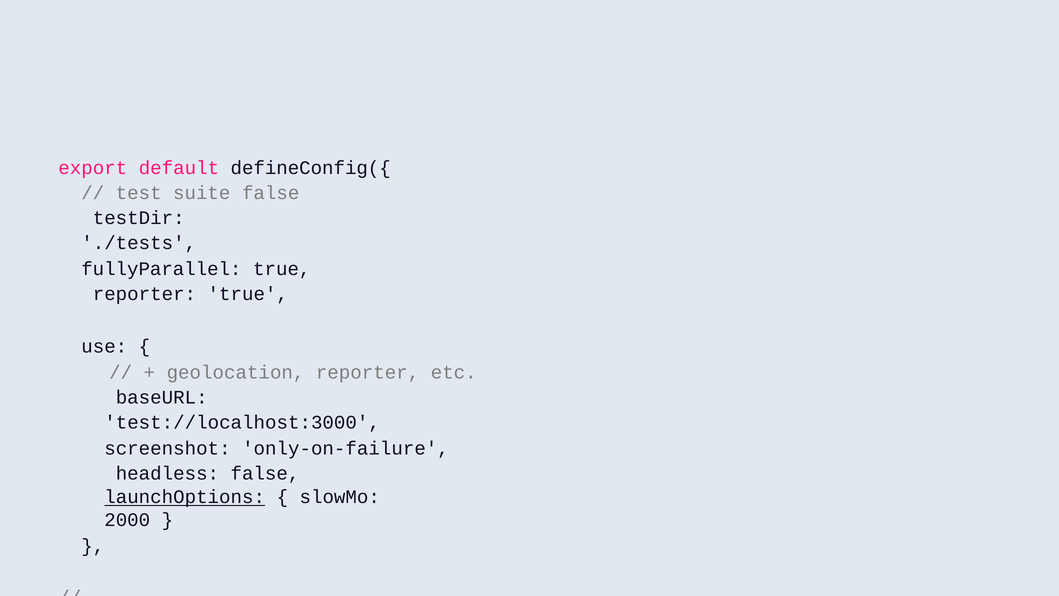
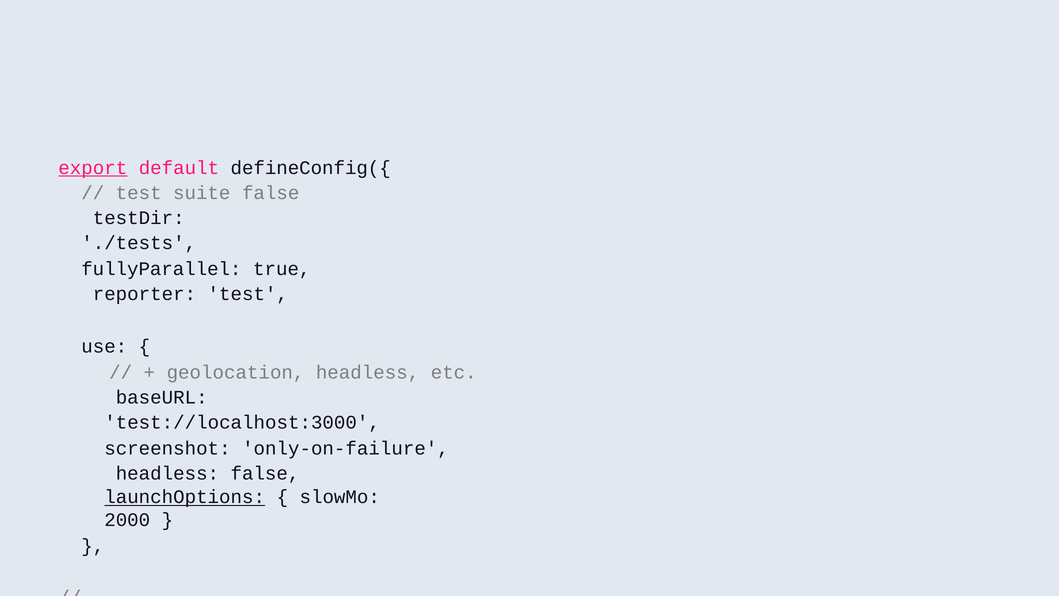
export underline: none -> present (93, 168)
reporter true: true -> test (248, 294)
geolocation reporter: reporter -> headless (368, 372)
